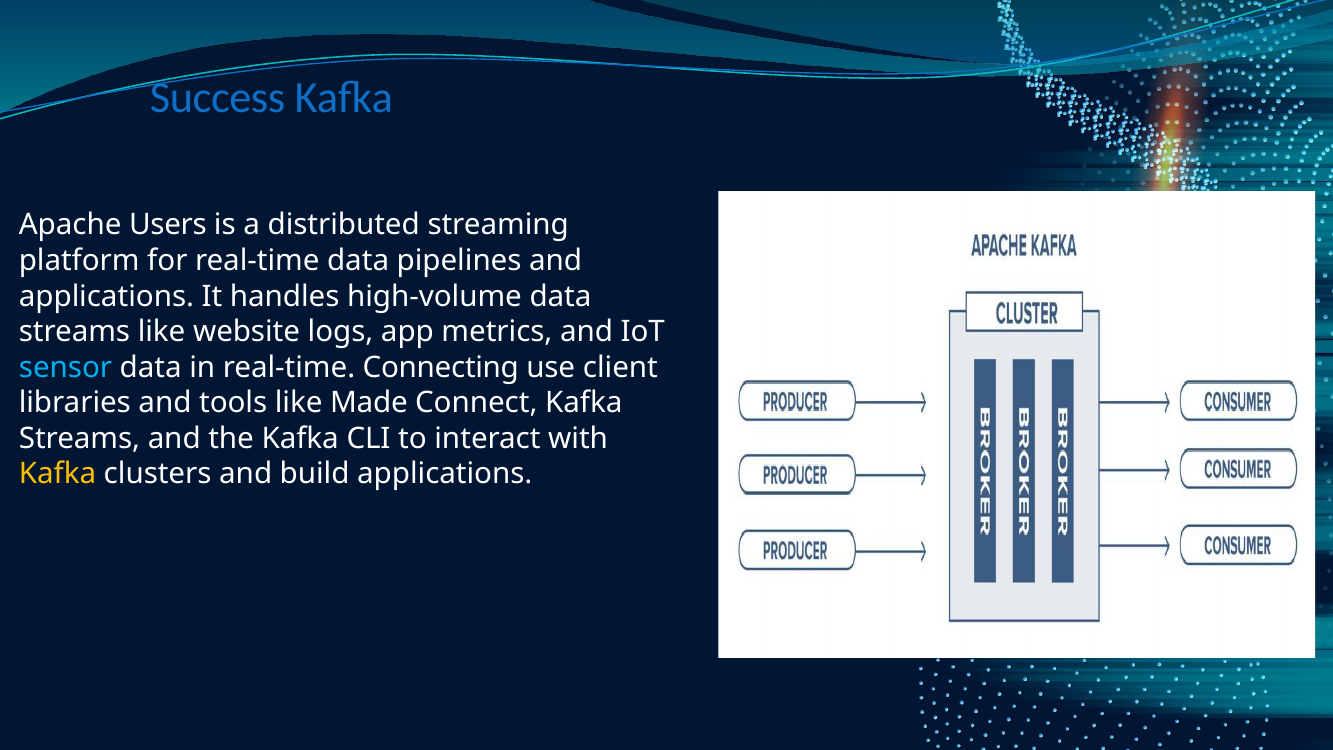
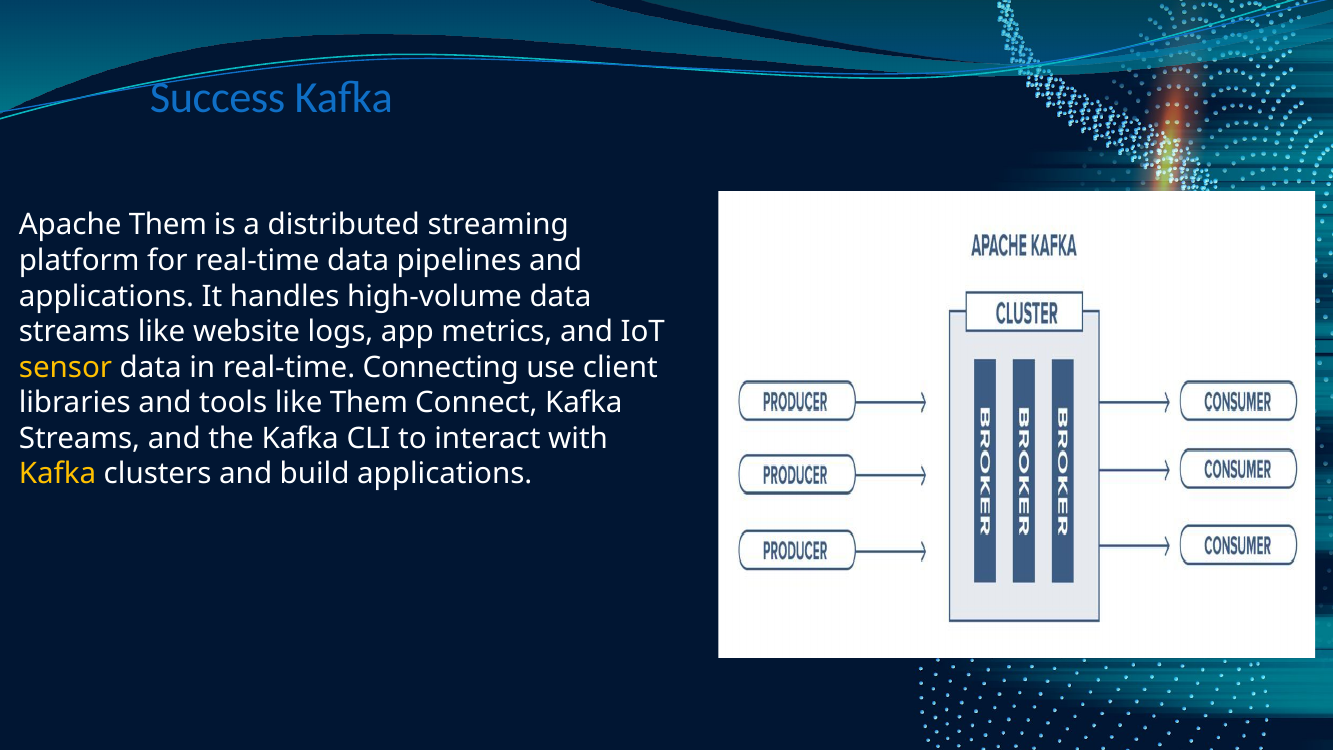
Apache Users: Users -> Them (168, 225)
sensor colour: light blue -> yellow (66, 367)
like Made: Made -> Them (369, 403)
